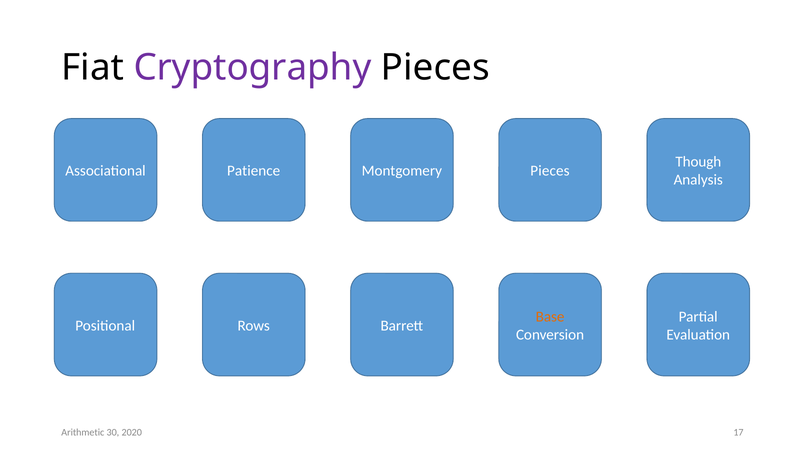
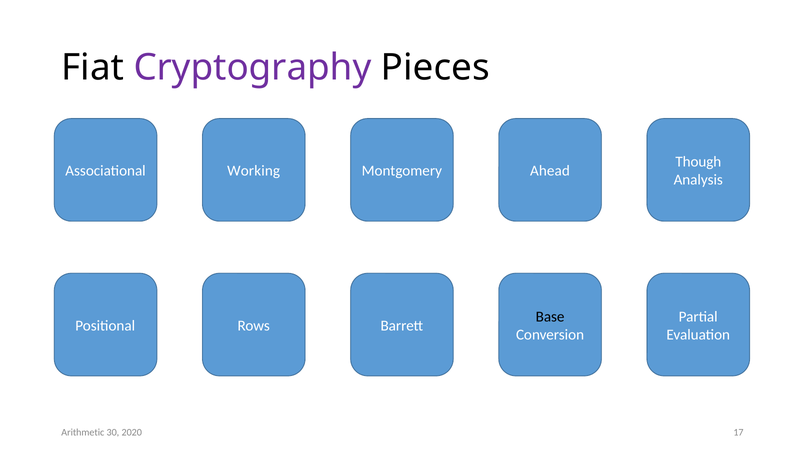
Patience: Patience -> Working (254, 171)
Pieces: Pieces -> Ahead (550, 171)
Base colour: orange -> black (550, 316)
